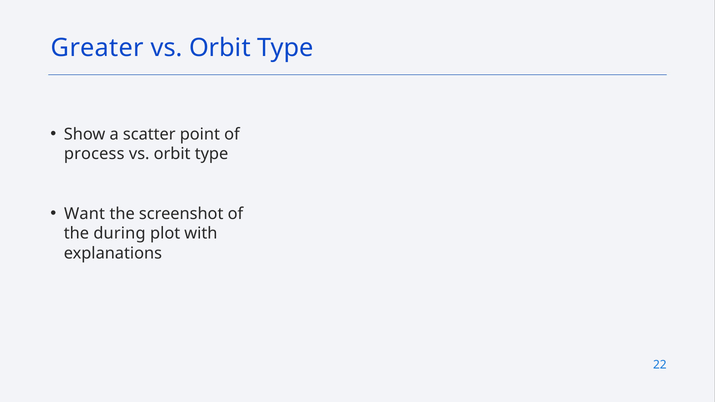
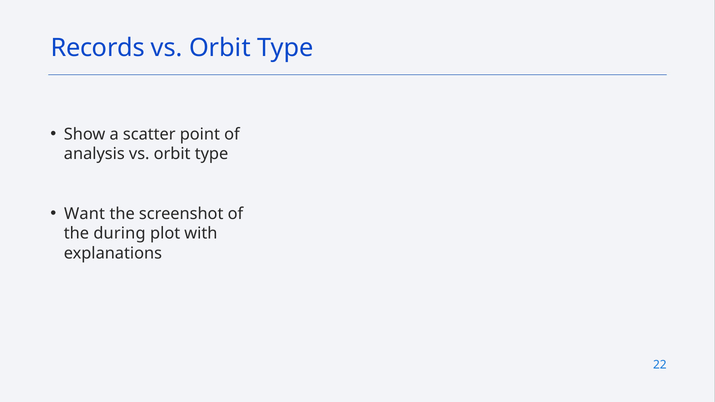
Greater: Greater -> Records (98, 48)
process: process -> analysis (94, 154)
